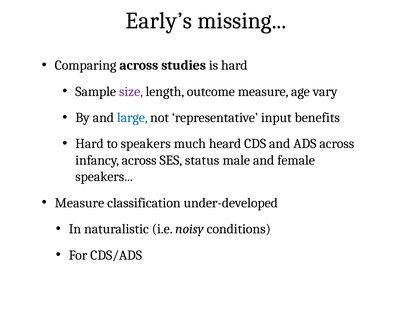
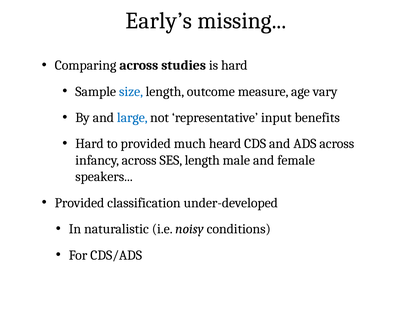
size colour: purple -> blue (131, 92)
to speakers: speakers -> provided (146, 144)
SES status: status -> length (202, 160)
Measure: Measure -> Provided (79, 203)
